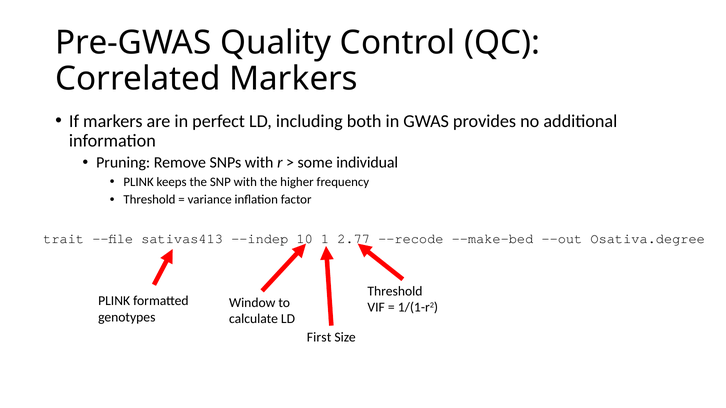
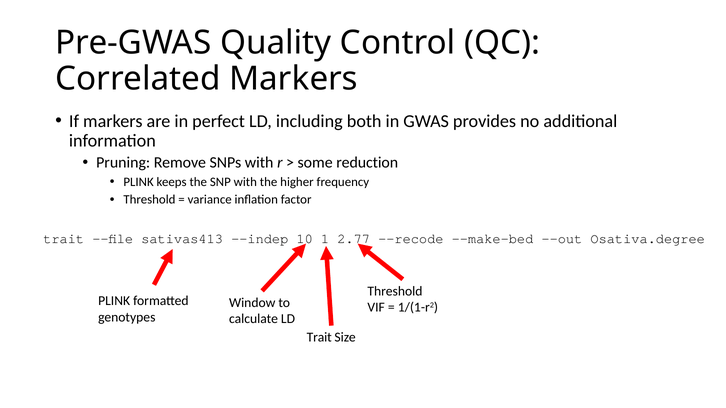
individual: individual -> reduction (367, 163)
First: First -> Trait (319, 338)
